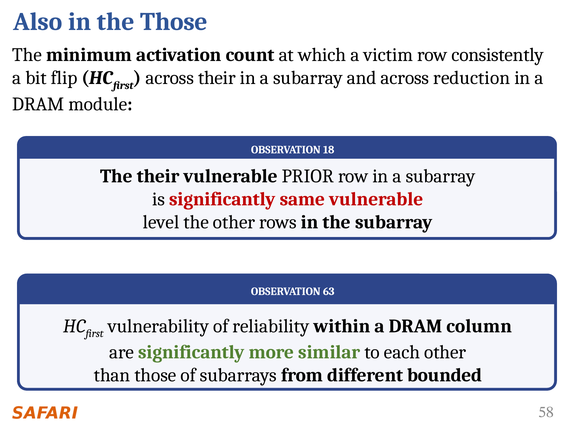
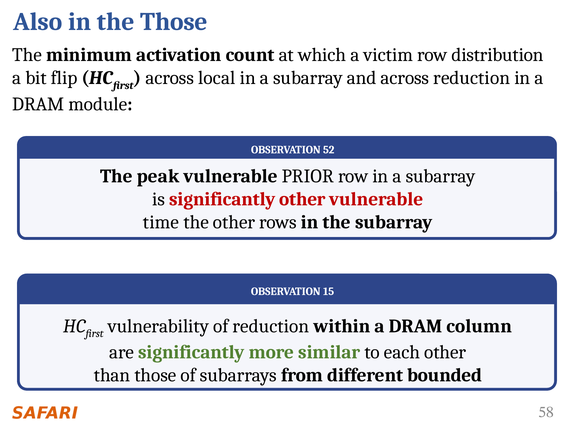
consistently: consistently -> distribution (498, 55)
across their: their -> local (217, 78)
18: 18 -> 52 (329, 149)
The their: their -> peak (158, 176)
significantly same: same -> other (303, 199)
level: level -> time (161, 222)
63: 63 -> 15 (329, 291)
of reliability: reliability -> reduction (271, 326)
